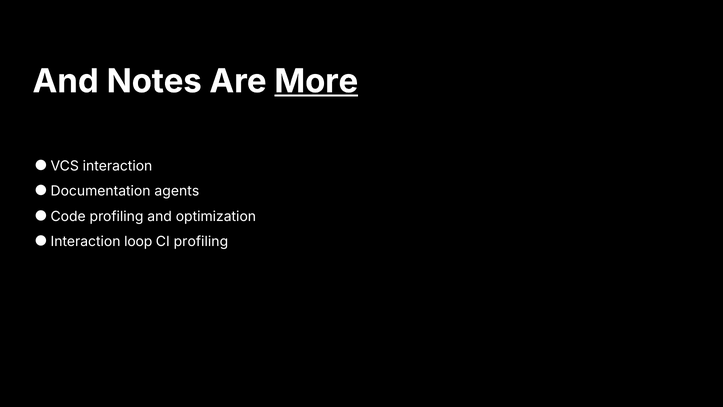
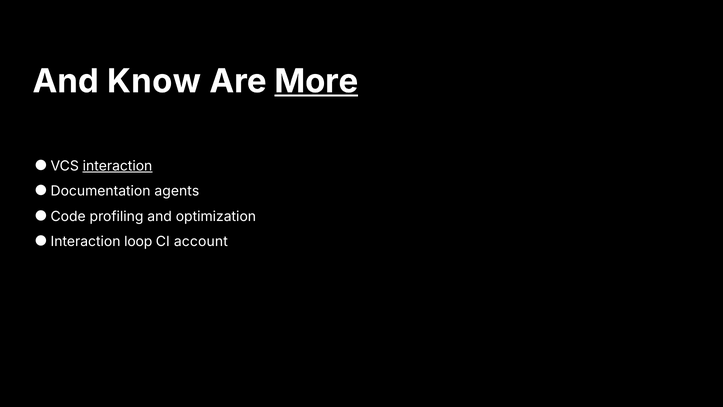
Notes: Notes -> Know (154, 81)
interaction underline: none -> present (118, 166)
CI profiling: profiling -> account (201, 242)
